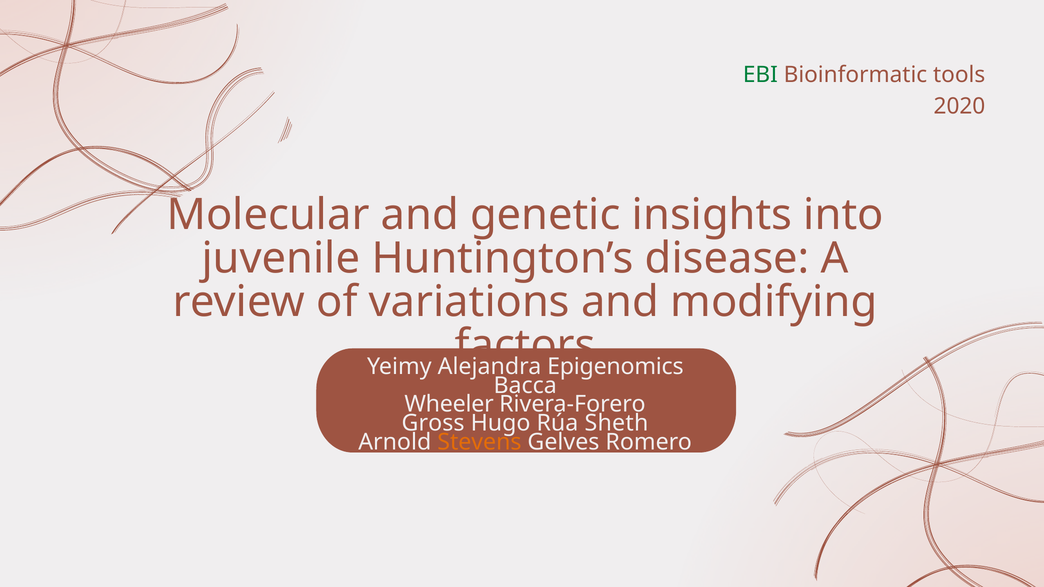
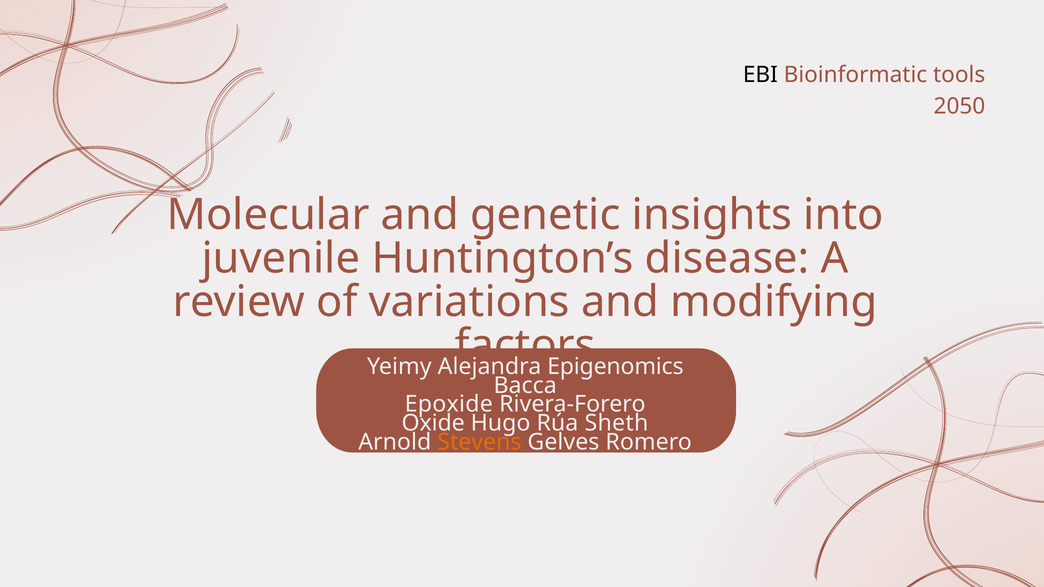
EBI colour: green -> black (760, 75)
2020: 2020 -> 2050 (959, 106)
Wheeler: Wheeler -> Epoxide (449, 404)
Gross: Gross -> Oxide (433, 423)
